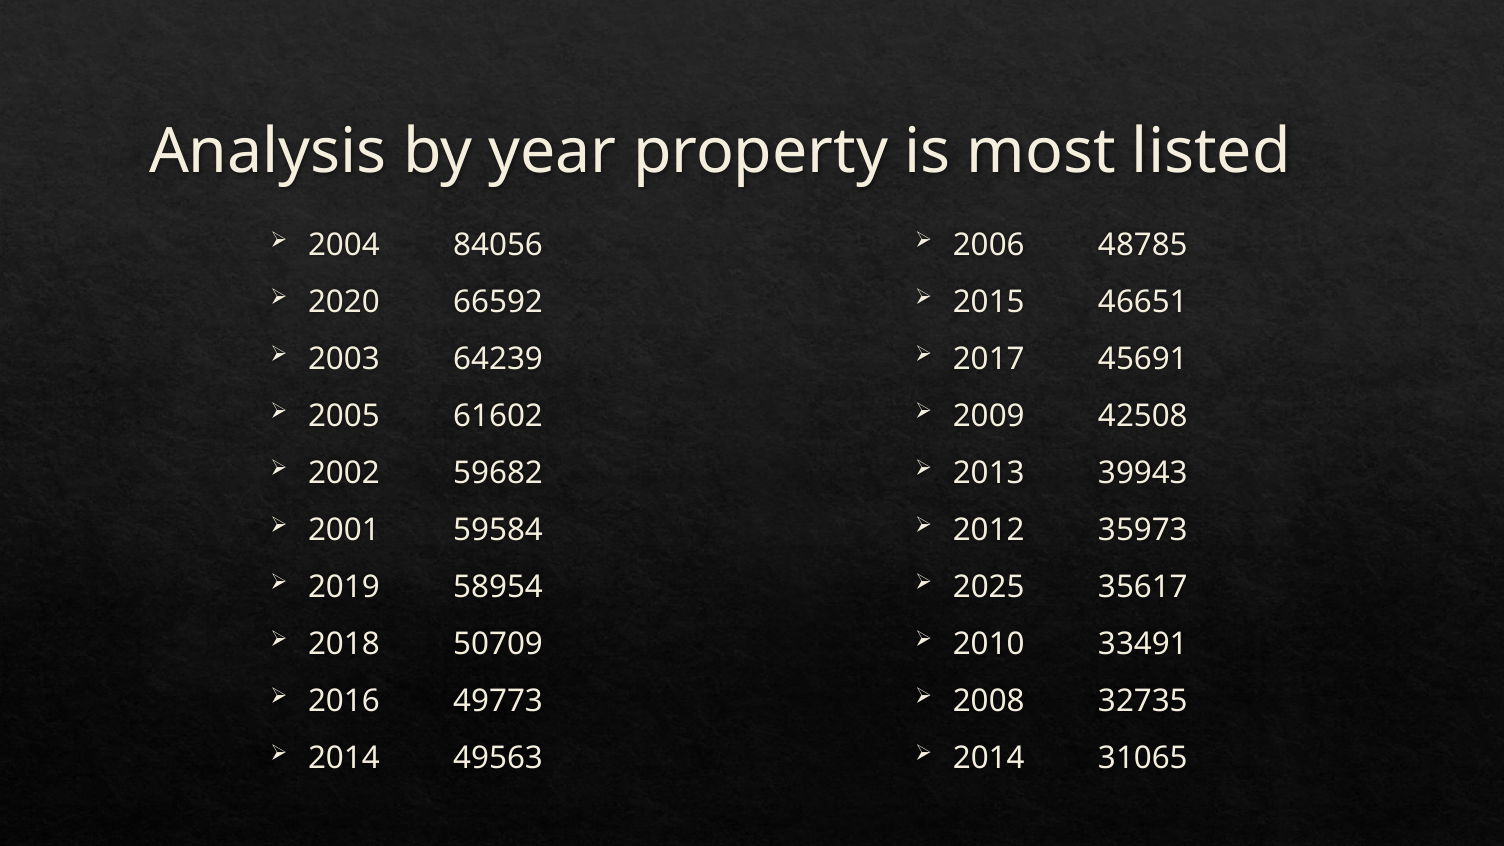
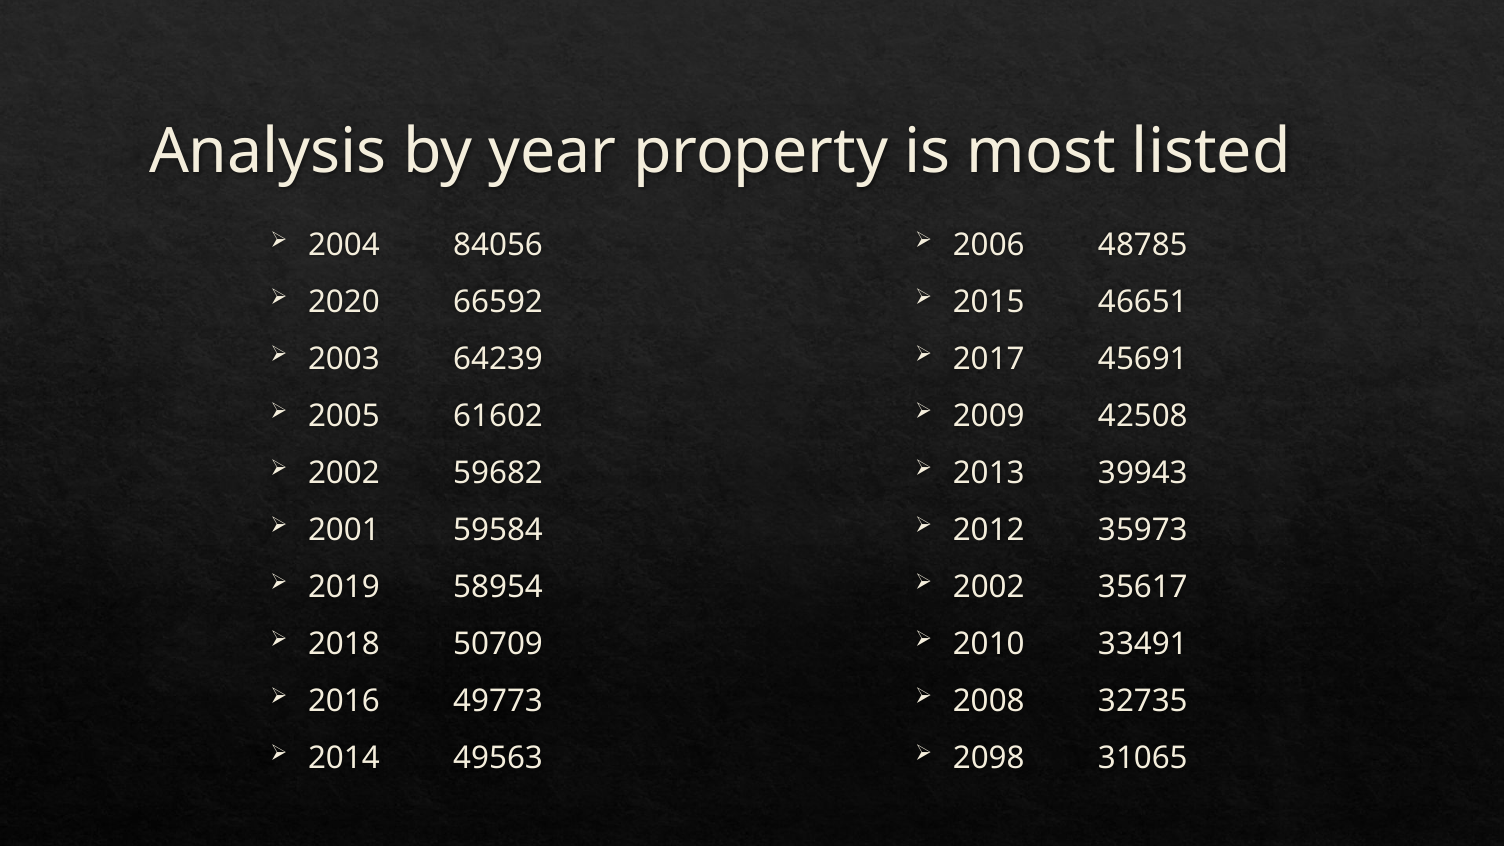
2025: 2025 -> 2002 (989, 587)
2014: 2014 -> 2098 (989, 758)
